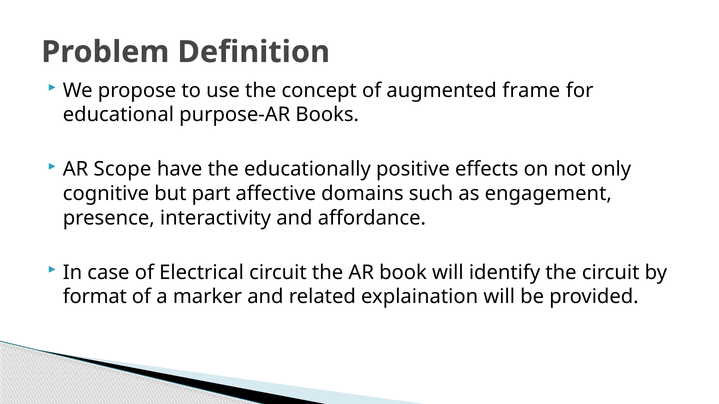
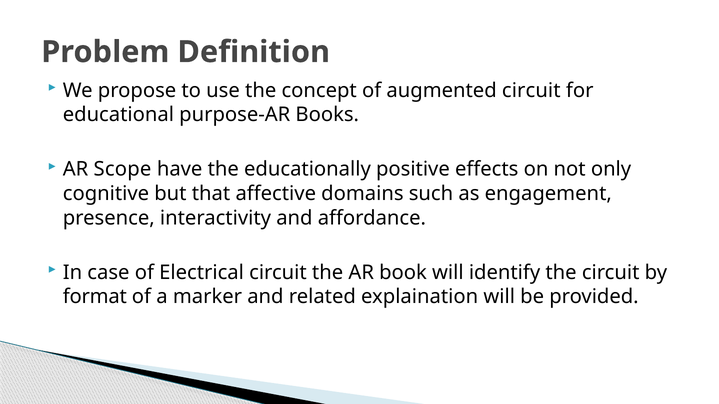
augmented frame: frame -> circuit (531, 91)
part: part -> that (211, 194)
